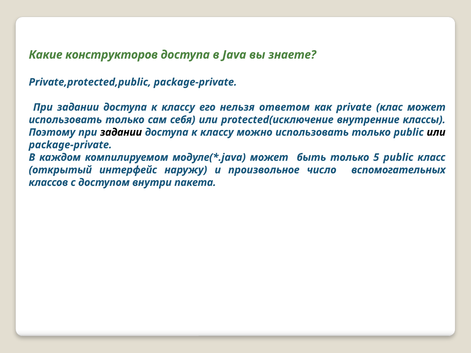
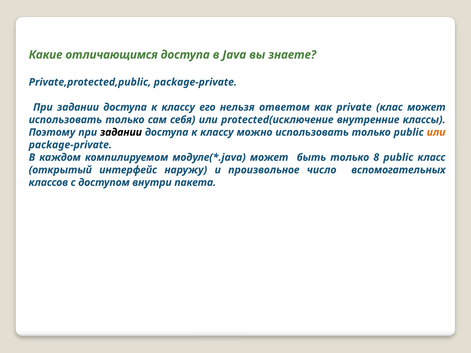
конструкторов: конструкторов -> отличающимся (112, 55)
или colour: black -> orange (436, 132)
5: 5 -> 8 (376, 157)
